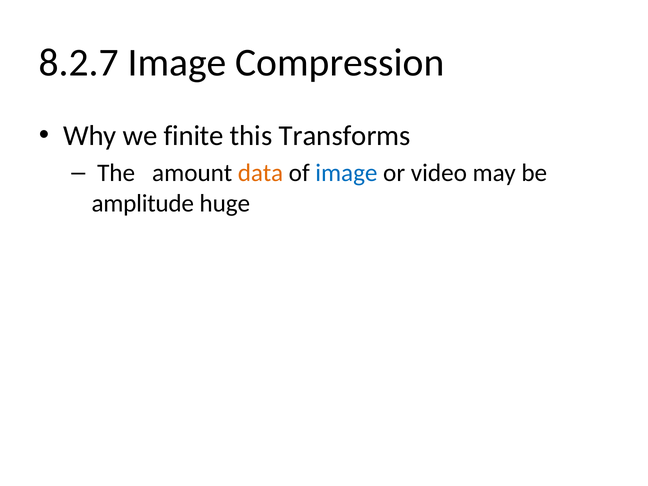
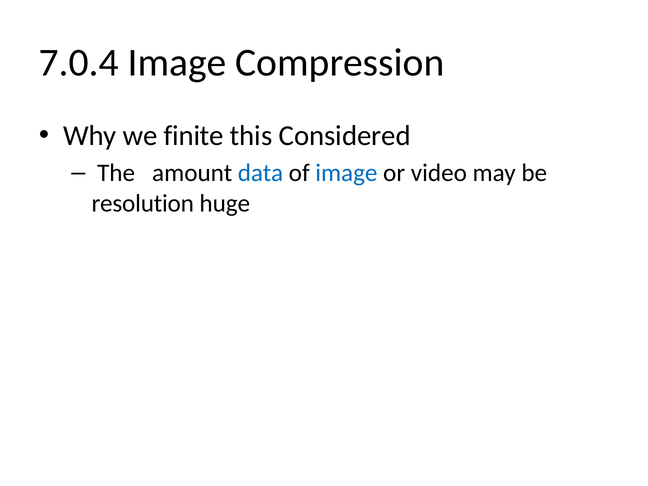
8.2.7: 8.2.7 -> 7.0.4 (79, 63)
Transforms: Transforms -> Considered (345, 136)
data colour: orange -> blue (261, 173)
amplitude: amplitude -> resolution (143, 203)
